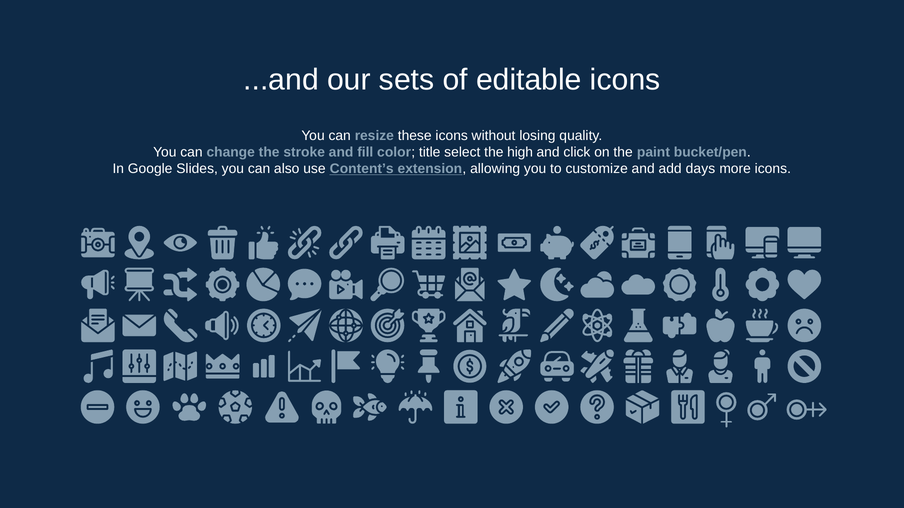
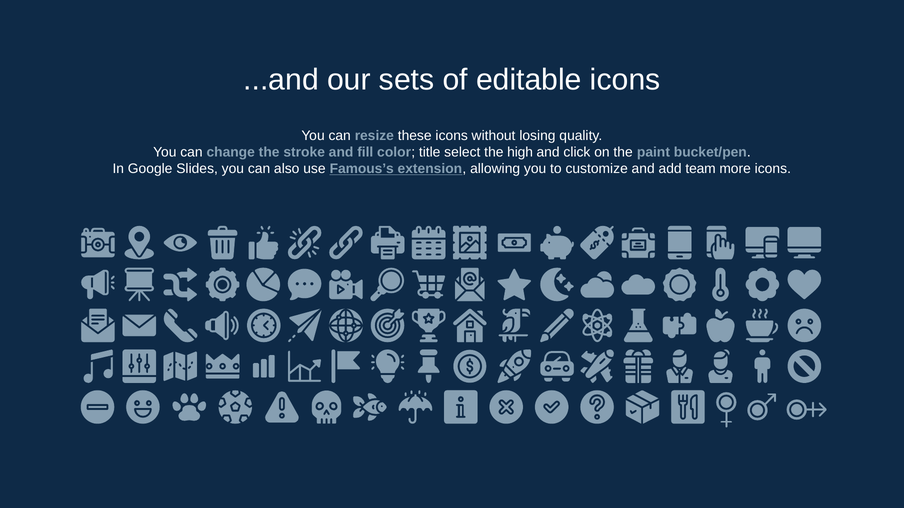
Content’s: Content’s -> Famous’s (362, 169)
days: days -> team (701, 169)
